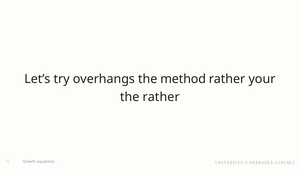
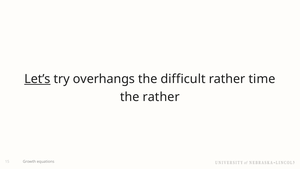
Let’s underline: none -> present (37, 79)
method: method -> difficult (183, 79)
your: your -> time (262, 79)
